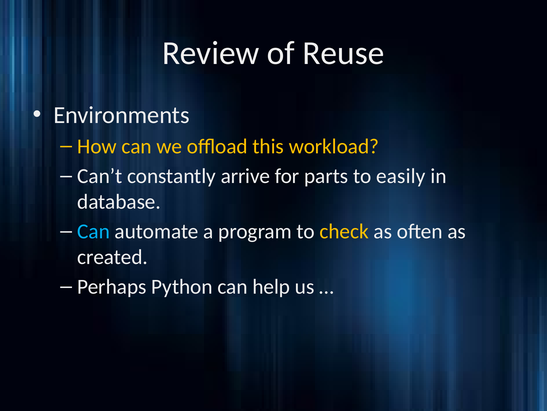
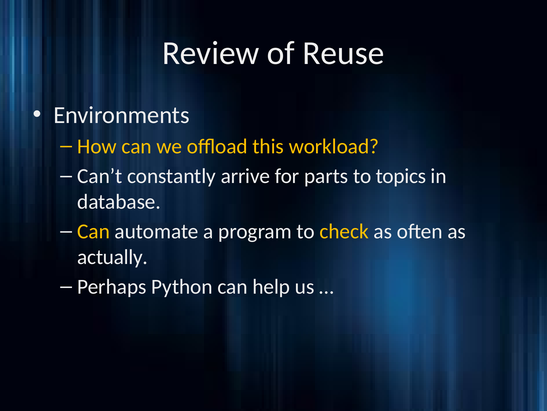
easily: easily -> topics (401, 176)
Can colour: light blue -> yellow (94, 231)
created: created -> actually (113, 257)
